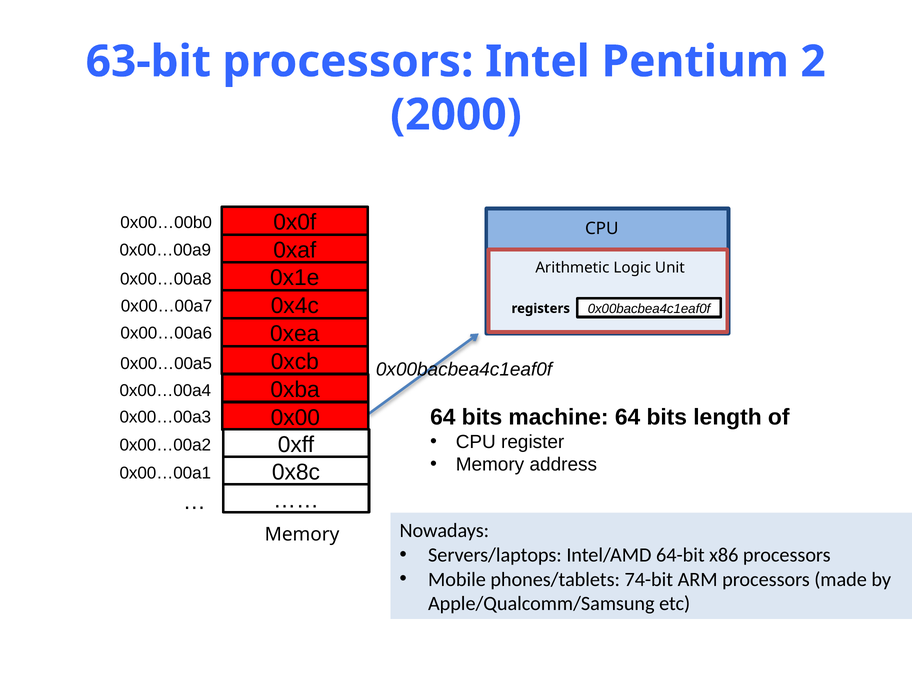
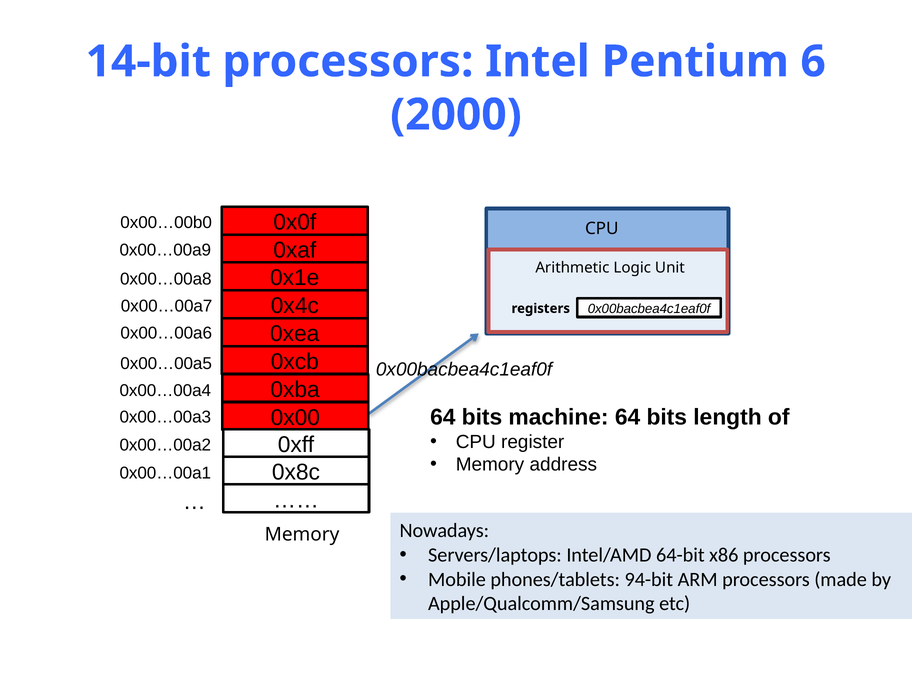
63-bit: 63-bit -> 14-bit (148, 62)
2: 2 -> 6 (813, 62)
74-bit: 74-bit -> 94-bit (649, 579)
